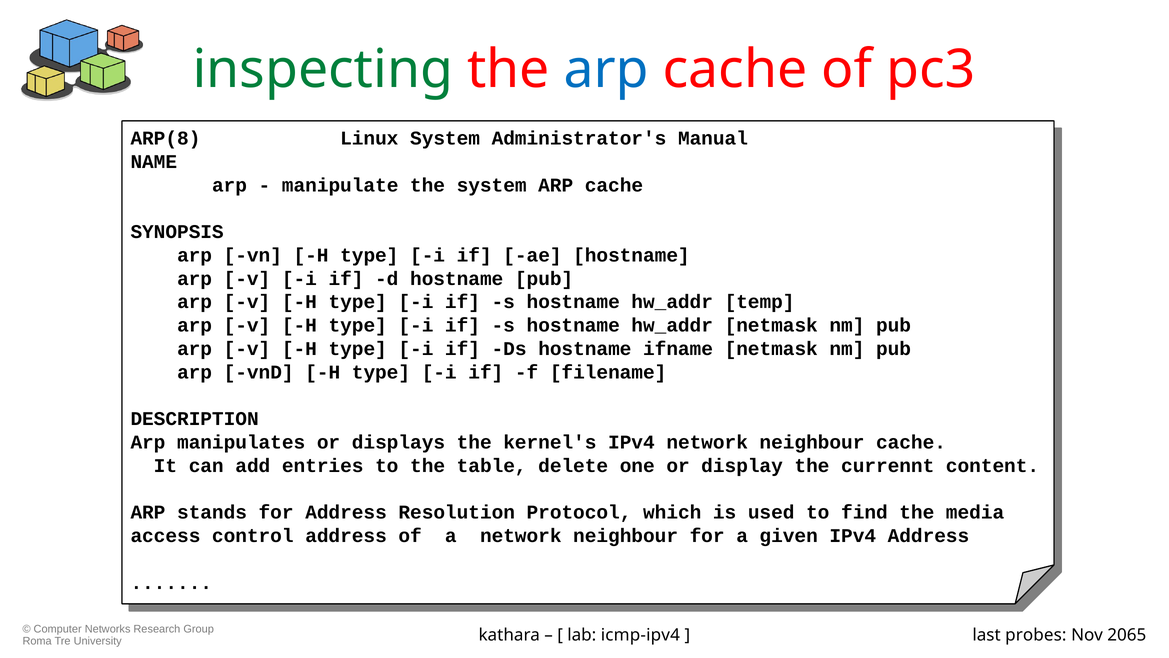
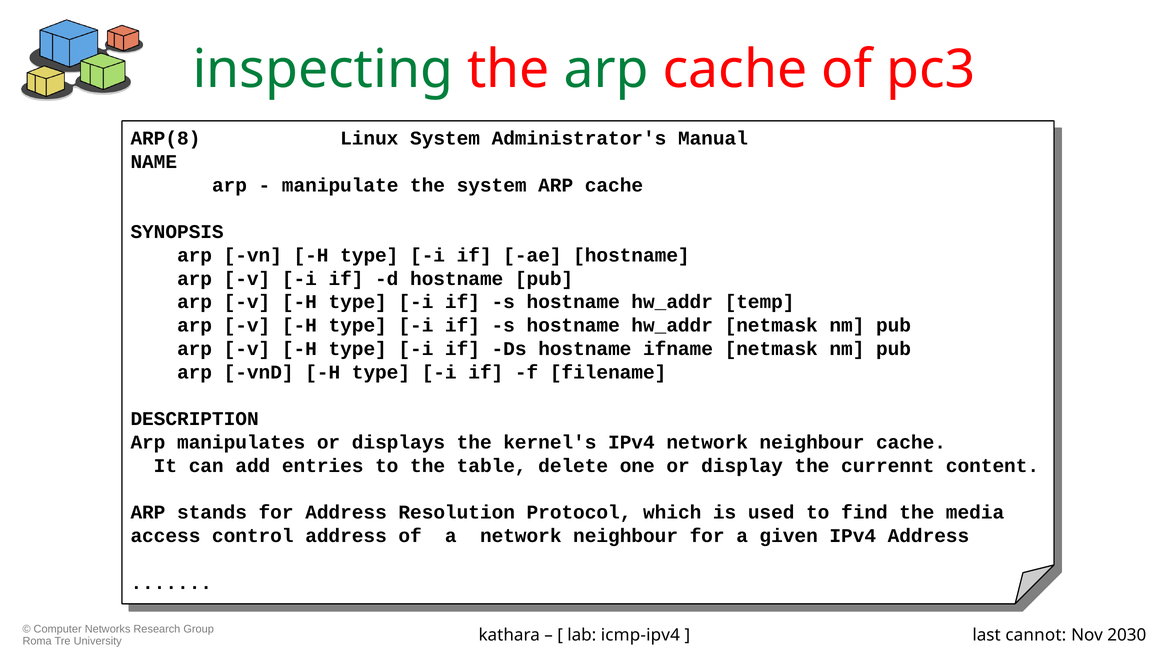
arp colour: blue -> green (606, 70)
probes: probes -> cannot (1036, 635)
2065: 2065 -> 2030 (1127, 635)
